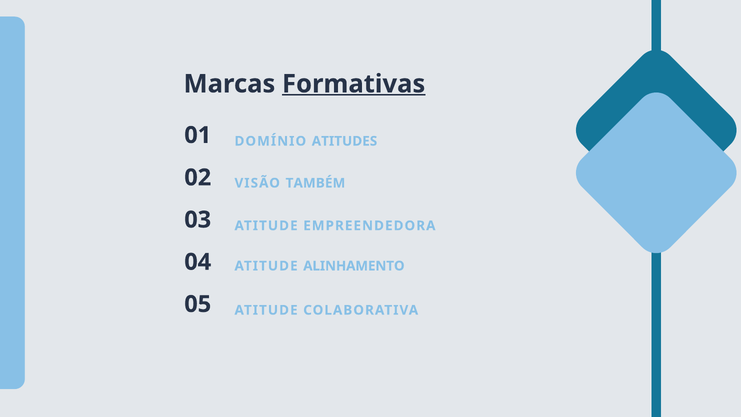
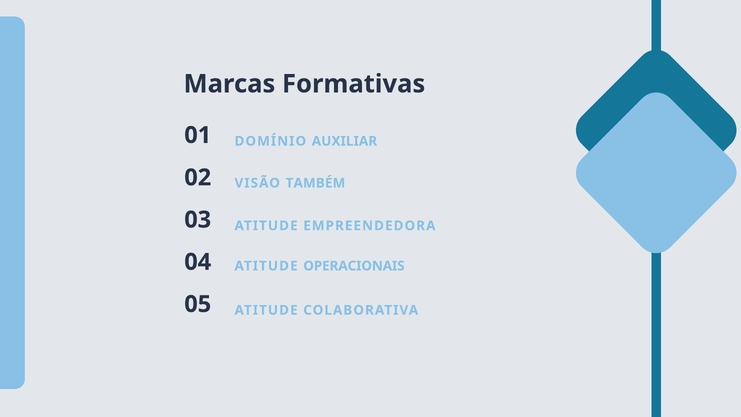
Formativas underline: present -> none (354, 84)
ATITUDES: ATITUDES -> AUXILIAR (344, 141)
ALINHAMENTO: ALINHAMENTO -> OPERACIONAIS (354, 266)
